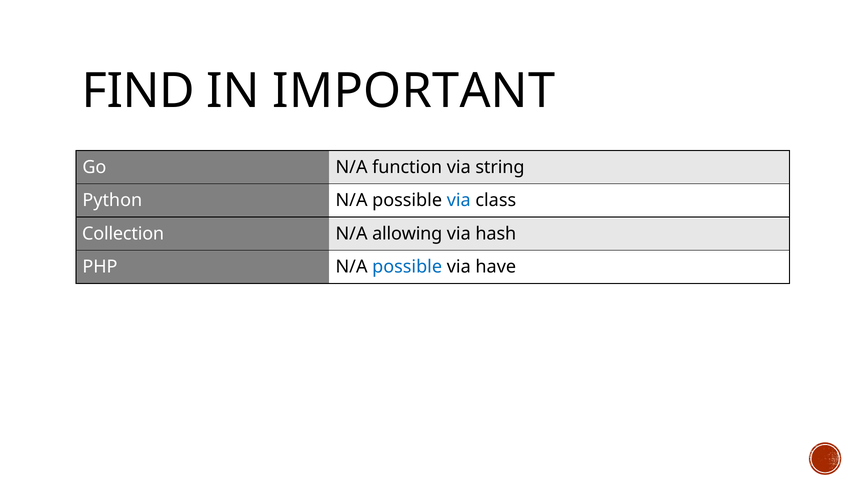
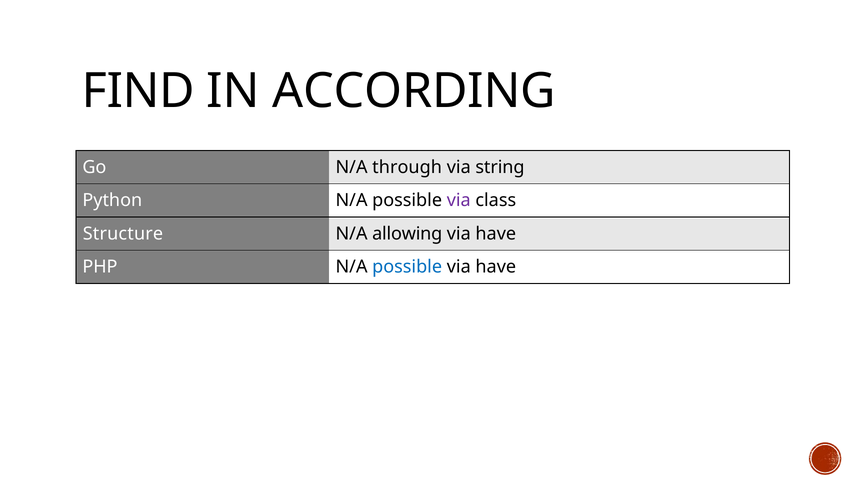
IMPORTANT: IMPORTANT -> ACCORDING (414, 91)
function: function -> through (407, 167)
via colour: blue -> purple (459, 200)
Collection: Collection -> Structure (123, 234)
hash: hash -> have (496, 234)
